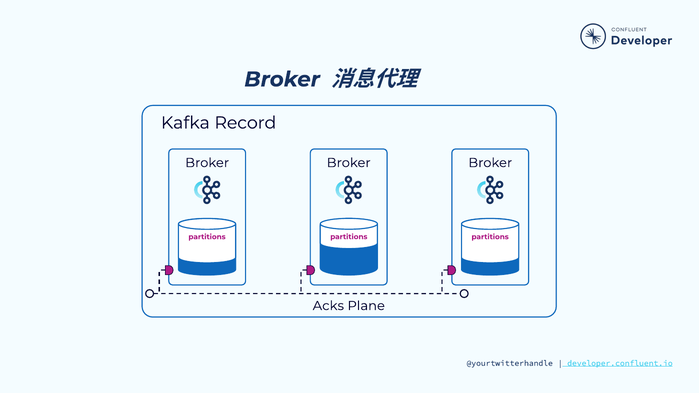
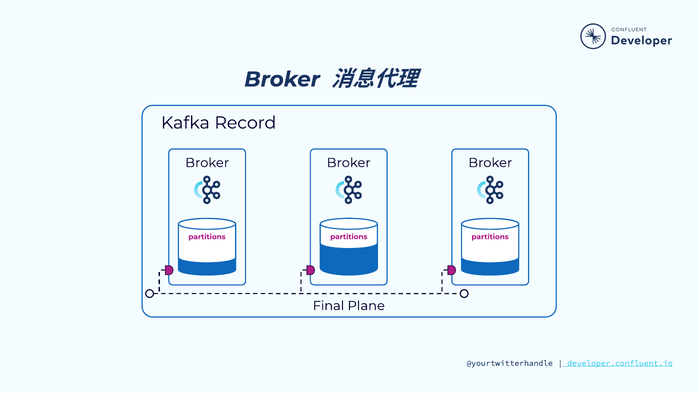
Acks: Acks -> Final (328, 306)
